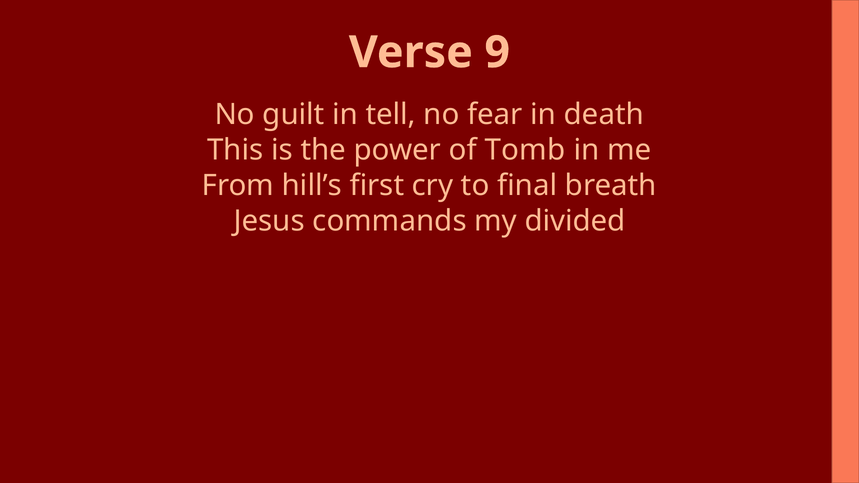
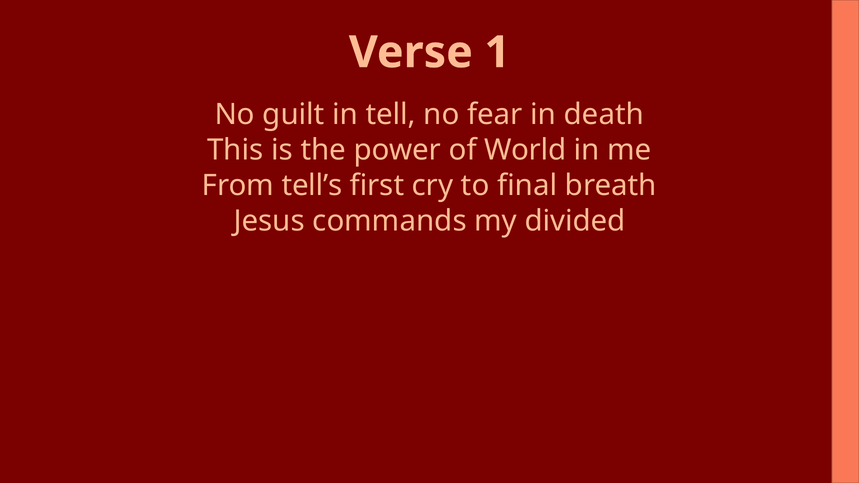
9: 9 -> 1 (497, 52)
Tomb: Tomb -> World (525, 150)
hill’s: hill’s -> tell’s (312, 186)
